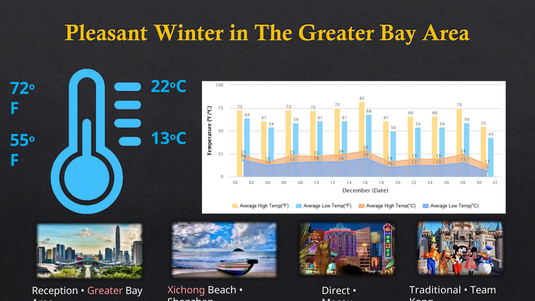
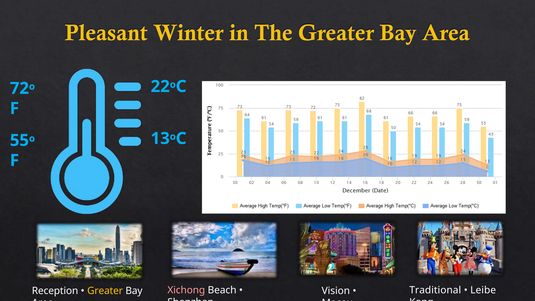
Team: Team -> Leibe (483, 290)
Greater colour: pink -> yellow (105, 291)
Direct: Direct -> Vision (336, 291)
